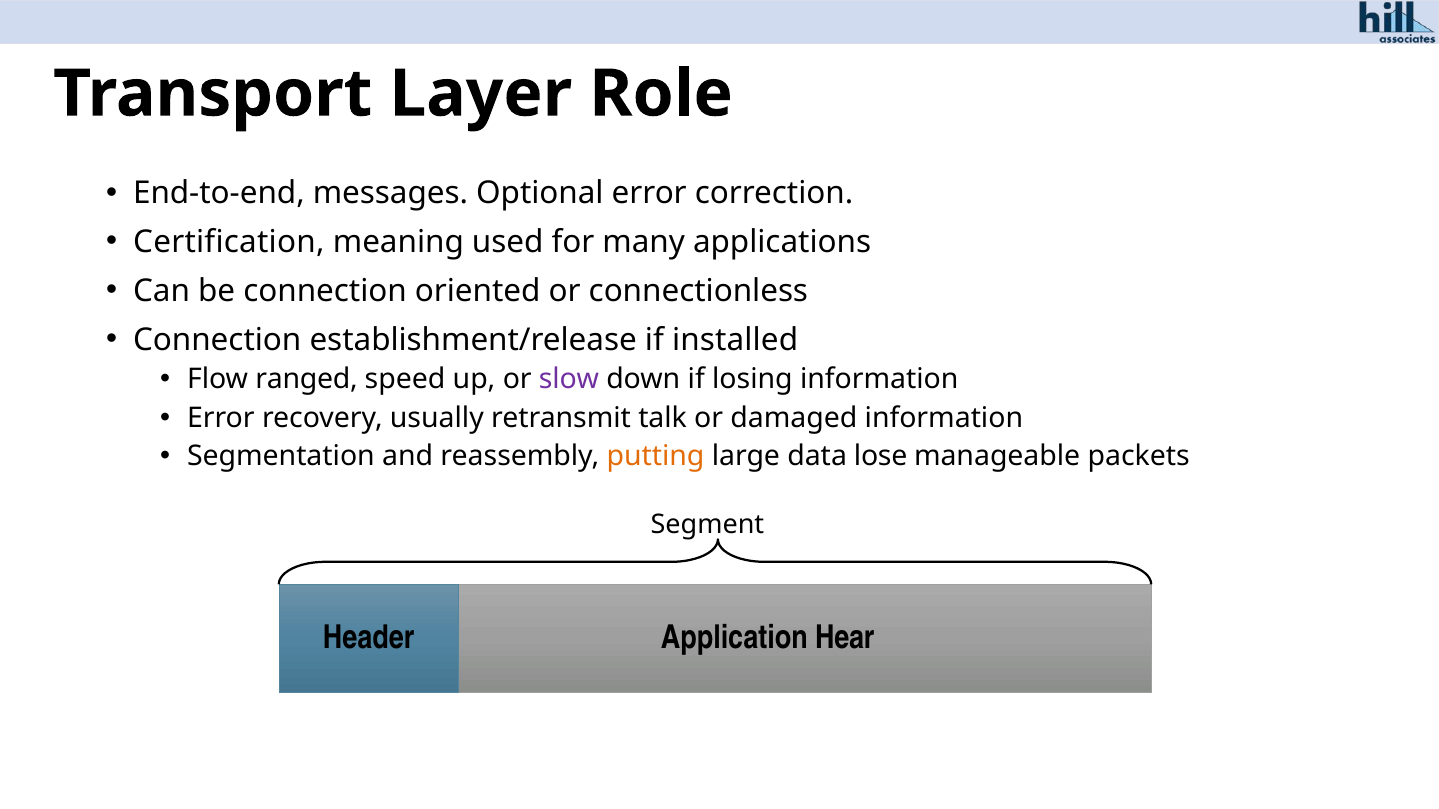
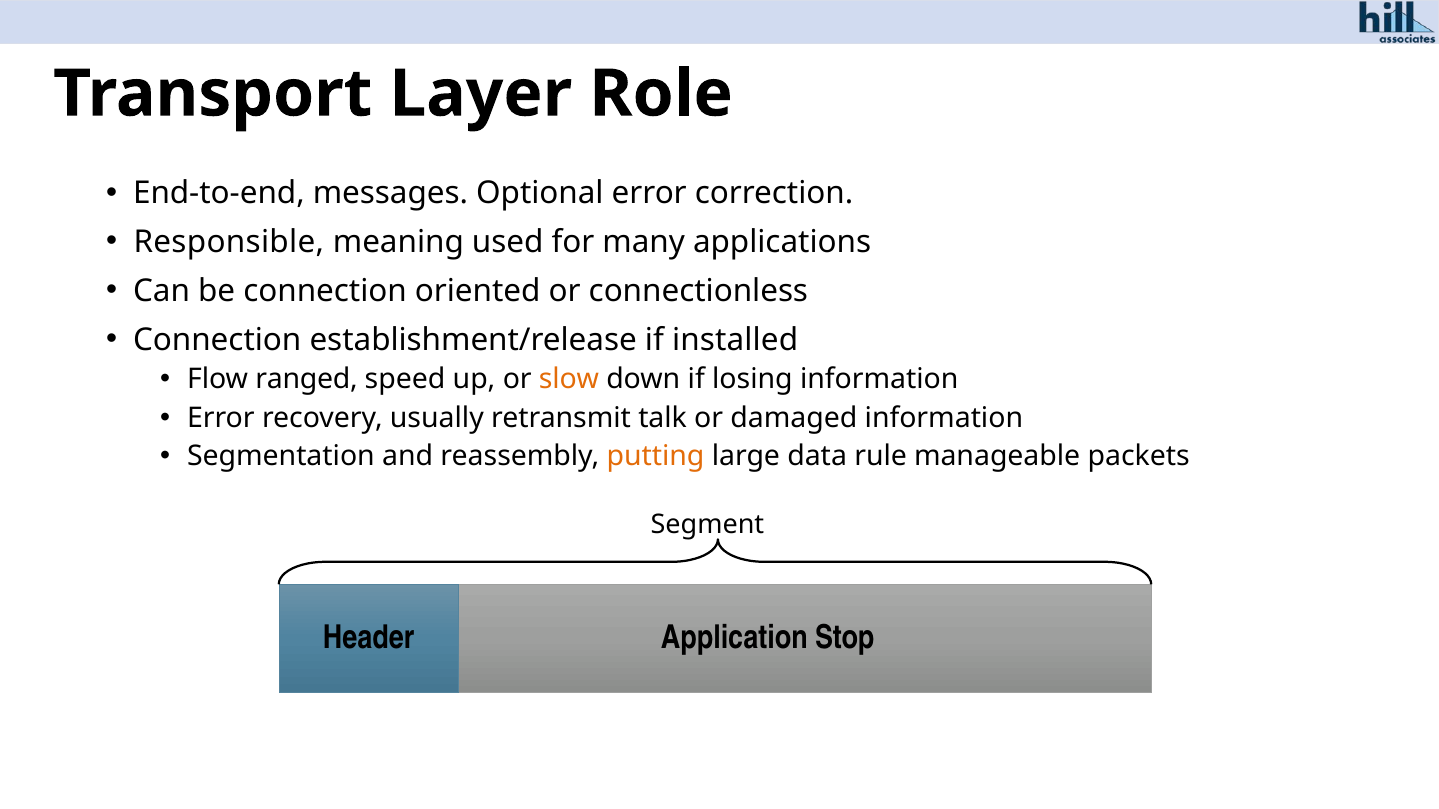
Certification: Certification -> Responsible (229, 242)
slow colour: purple -> orange (569, 380)
lose: lose -> rule (881, 456)
Hear: Hear -> Stop (845, 638)
